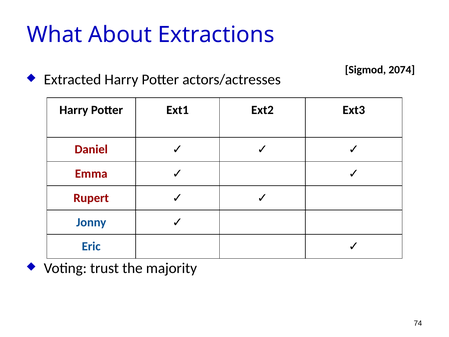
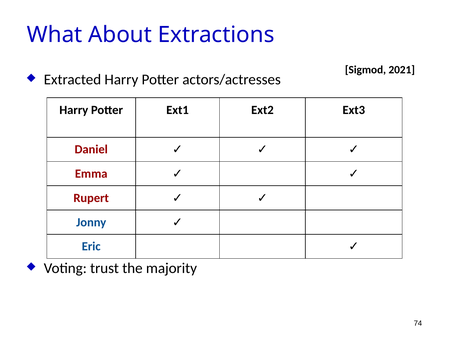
2074: 2074 -> 2021 (402, 70)
